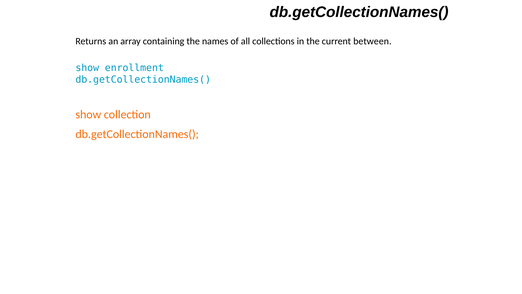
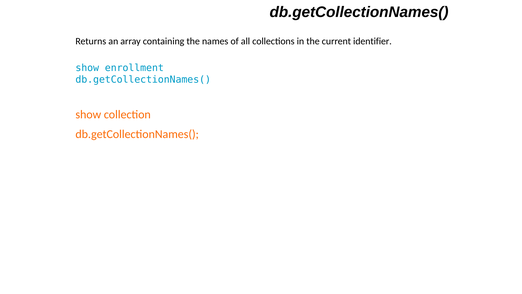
between: between -> identifier (372, 41)
